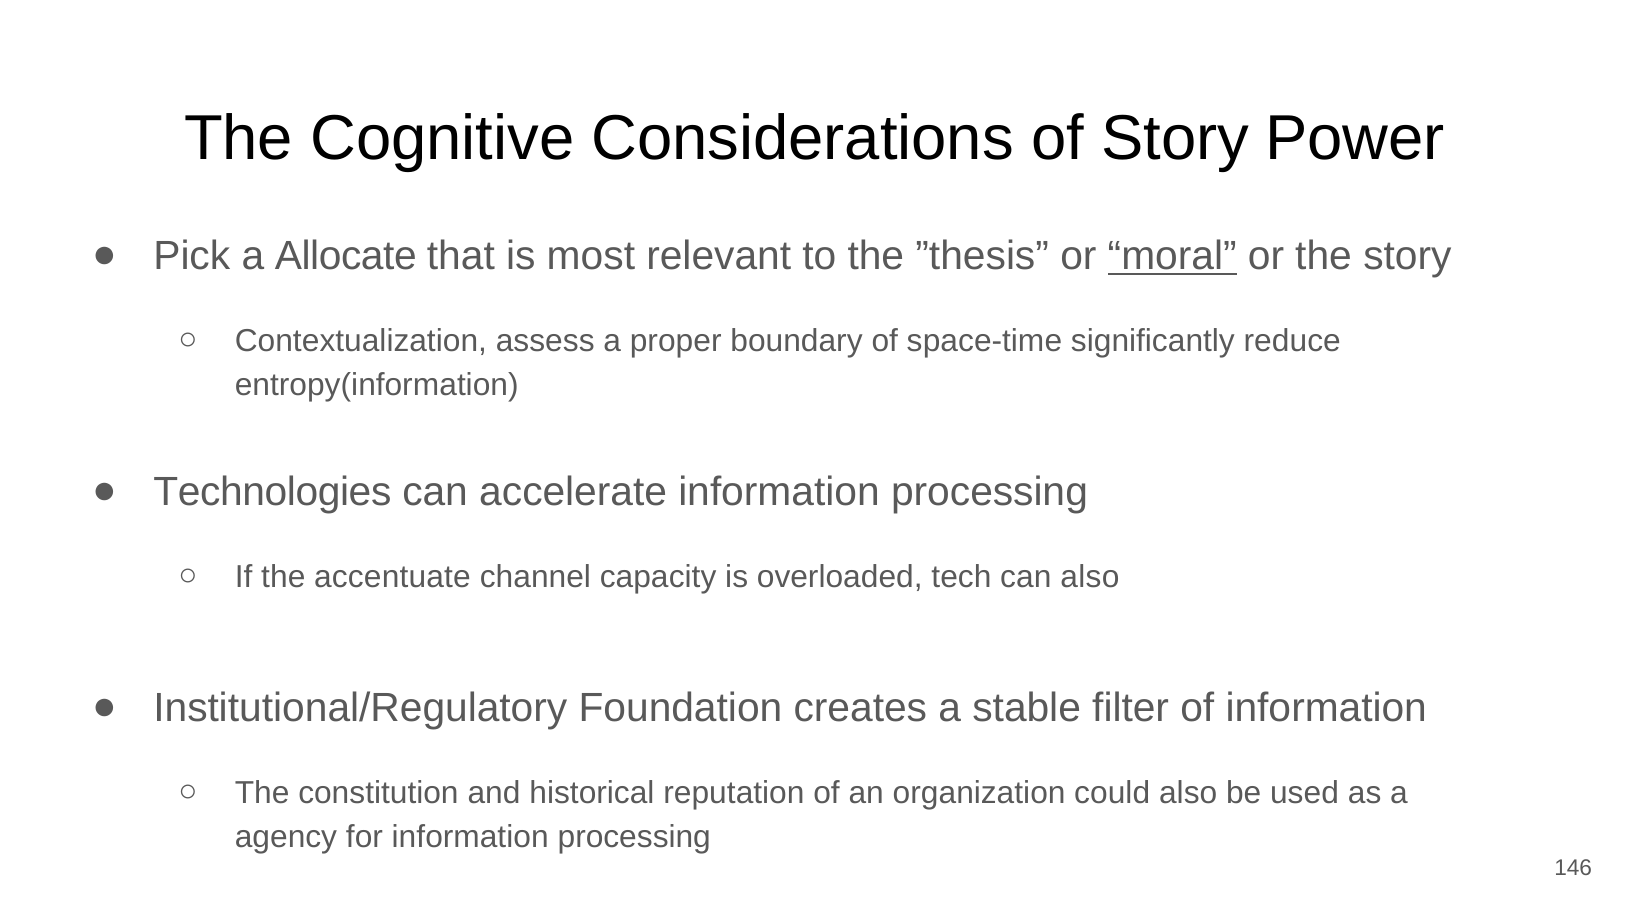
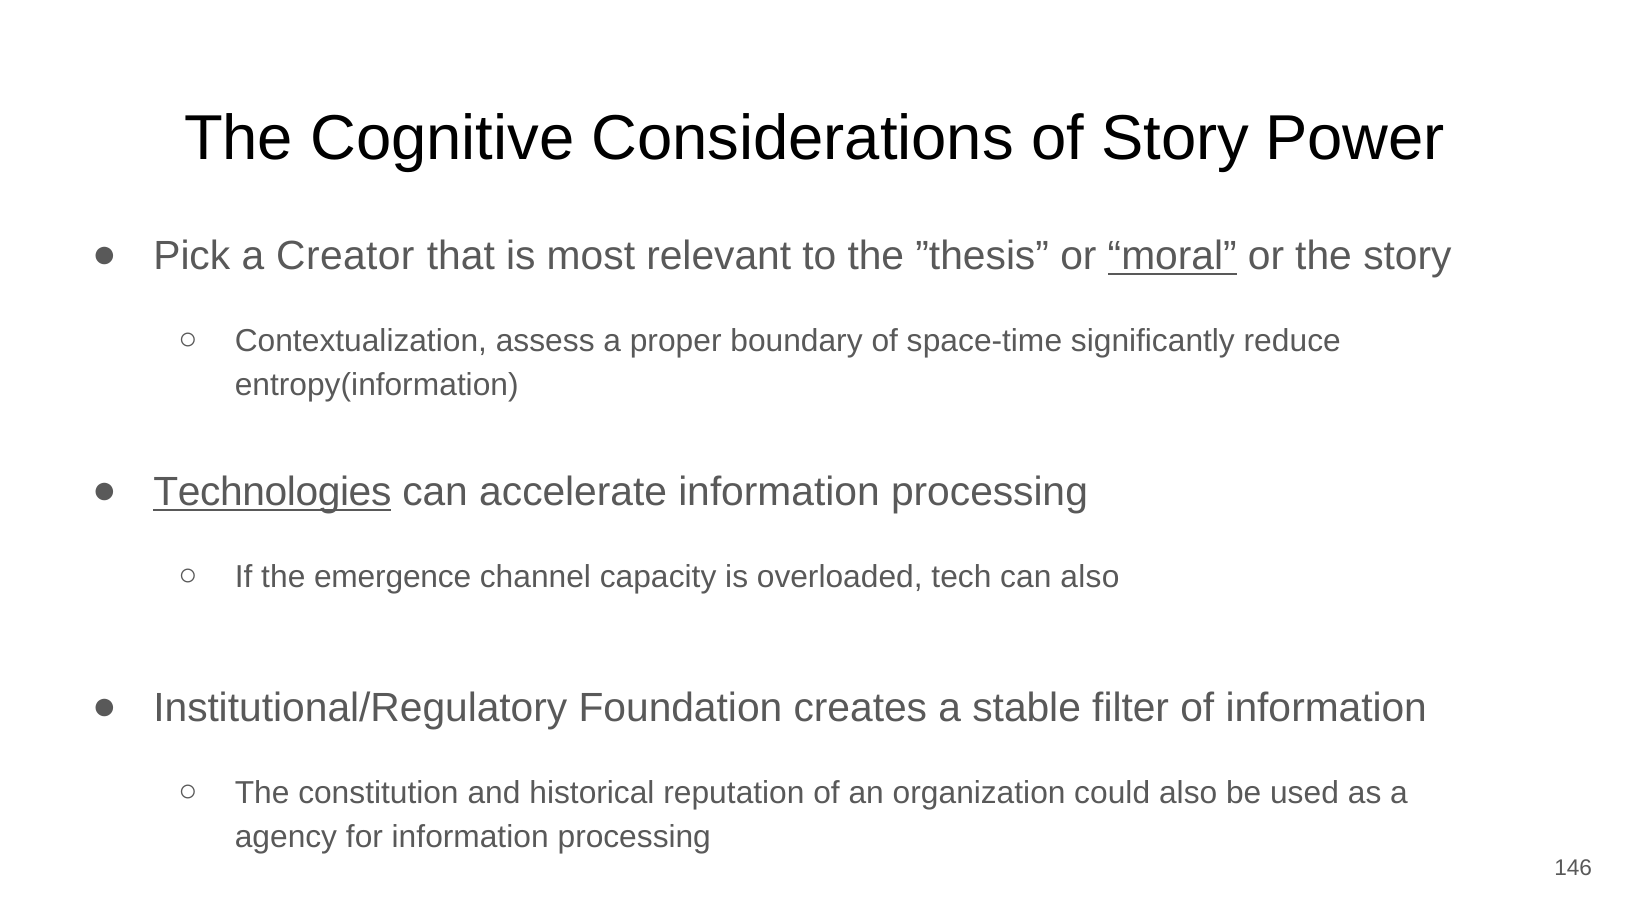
Allocate: Allocate -> Creator (345, 256)
Technologies underline: none -> present (272, 492)
accentuate: accentuate -> emergence (393, 577)
